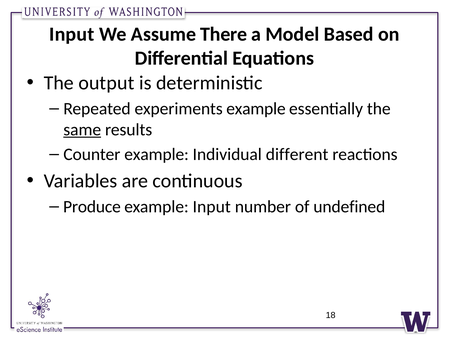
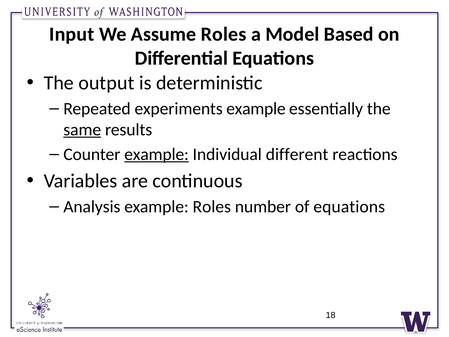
Assume There: There -> Roles (223, 34)
example underline: none -> present (157, 154)
Produce: Produce -> Analysis (92, 207)
example Input: Input -> Roles (212, 207)
of undefined: undefined -> equations (349, 207)
